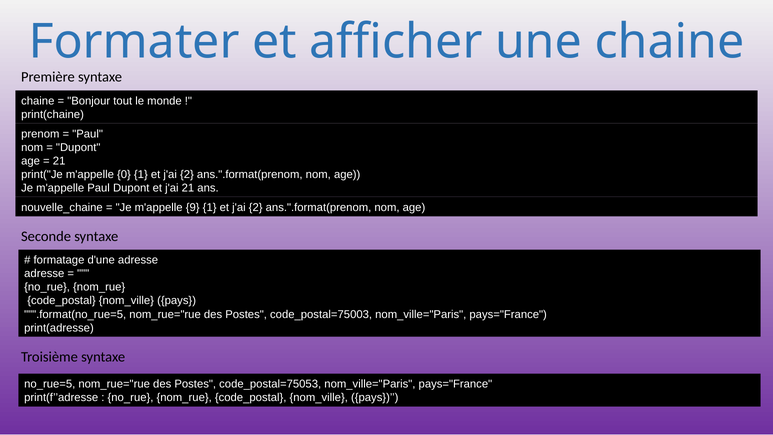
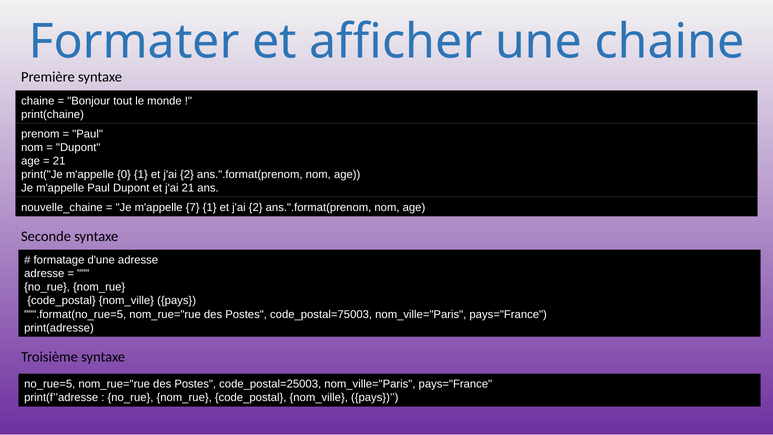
9: 9 -> 7 (193, 207)
code_postal=75053: code_postal=75053 -> code_postal=25003 (270, 384)
